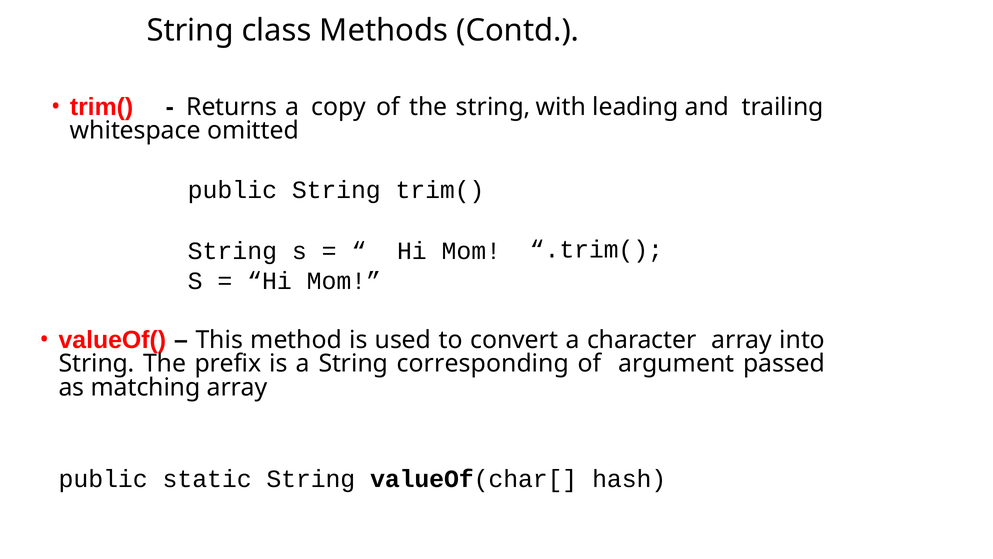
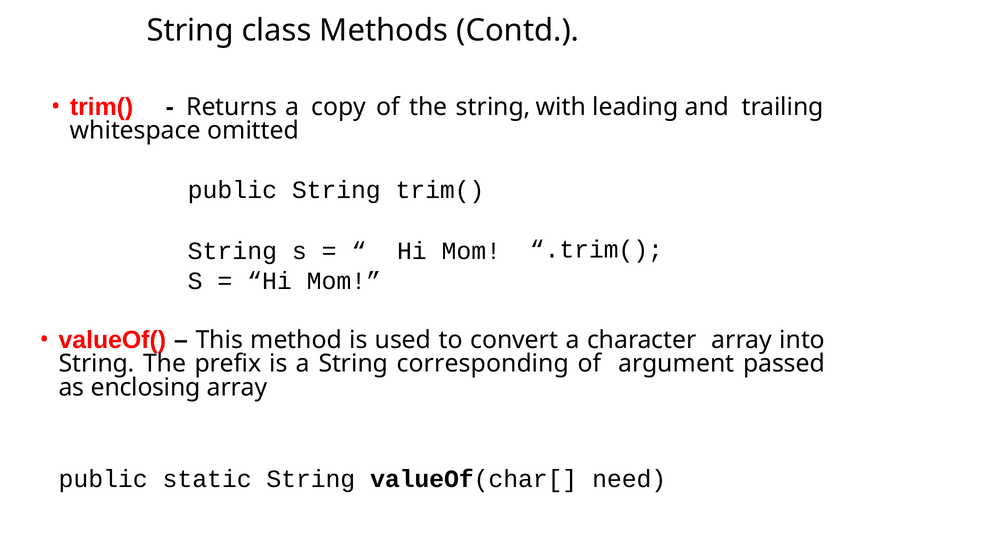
matching: matching -> enclosing (146, 387)
hash: hash -> need (629, 479)
